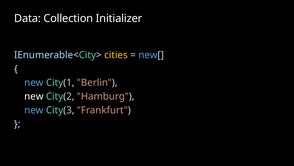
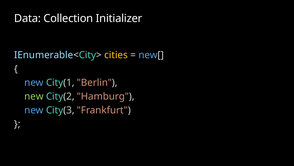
new colour: white -> light green (34, 96)
